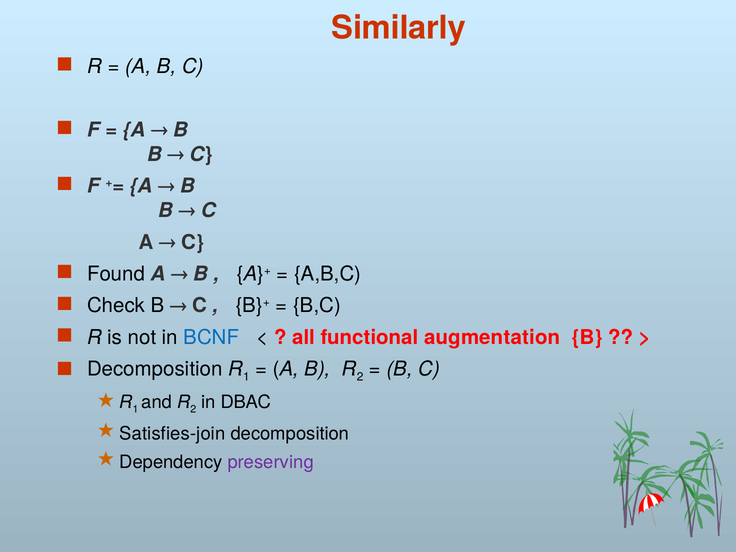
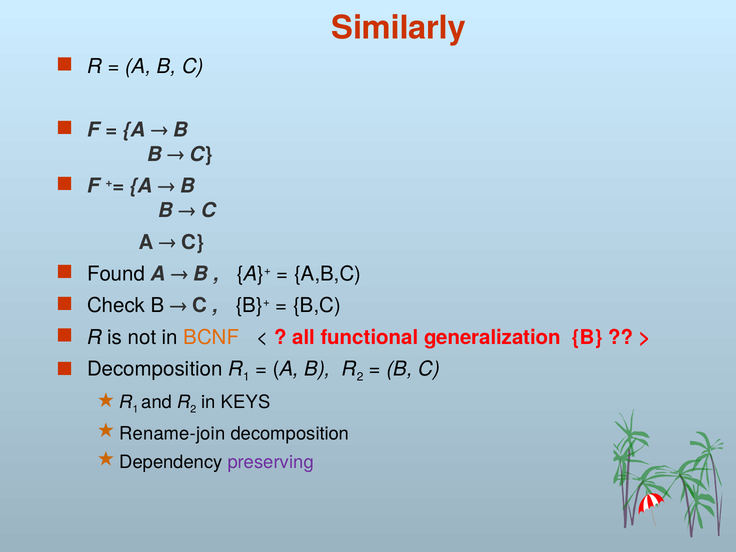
BCNF colour: blue -> orange (211, 337)
augmentation: augmentation -> generalization (492, 337)
DBAC: DBAC -> KEYS (246, 402)
Satisfies-join: Satisfies-join -> Rename-join (172, 434)
